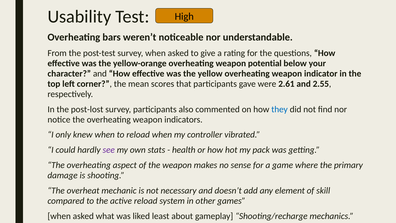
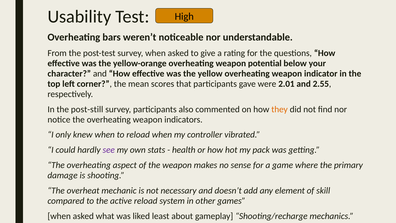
2.61: 2.61 -> 2.01 (286, 84)
post-lost: post-lost -> post-still (87, 109)
they colour: blue -> orange (280, 109)
